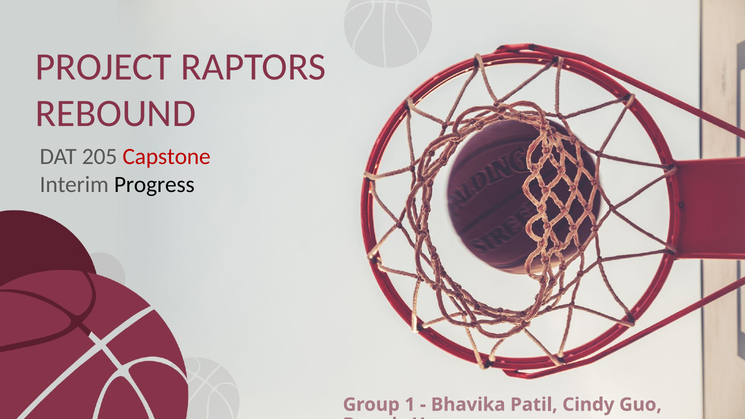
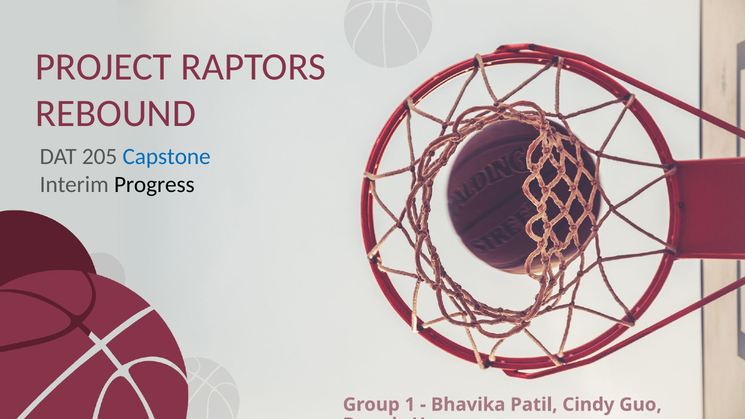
Capstone colour: red -> blue (167, 157)
